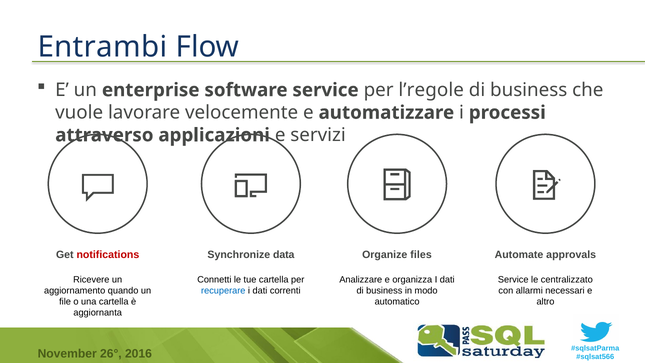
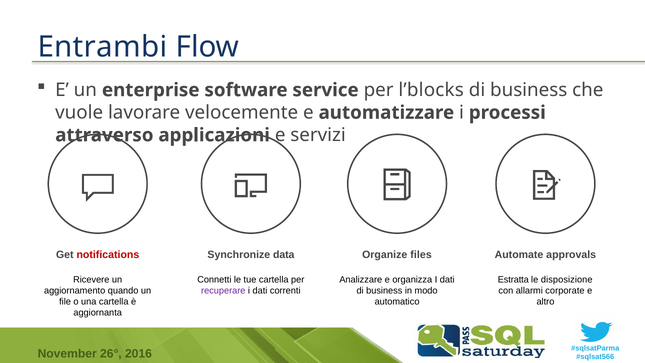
l’regole: l’regole -> l’blocks (431, 90)
Service: Service -> Estratta (513, 279)
centralizzato: centralizzato -> disposizione (567, 279)
recuperare colour: blue -> purple (223, 290)
necessari: necessari -> corporate (565, 290)
